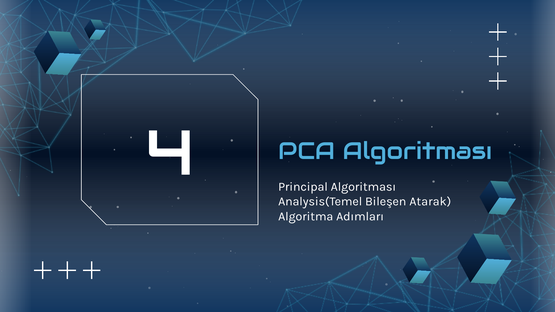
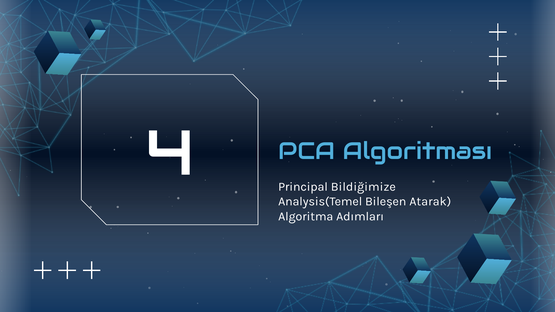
Principal Algoritması: Algoritması -> Bildiğimize (363, 187)
